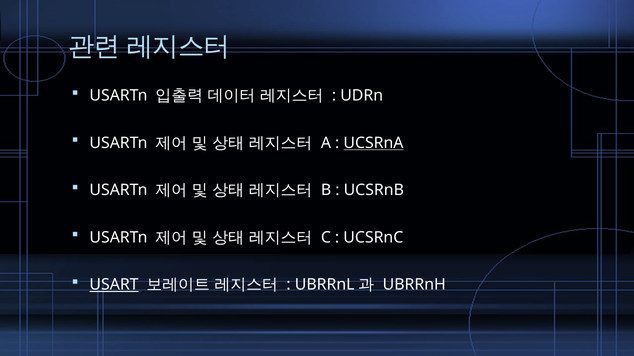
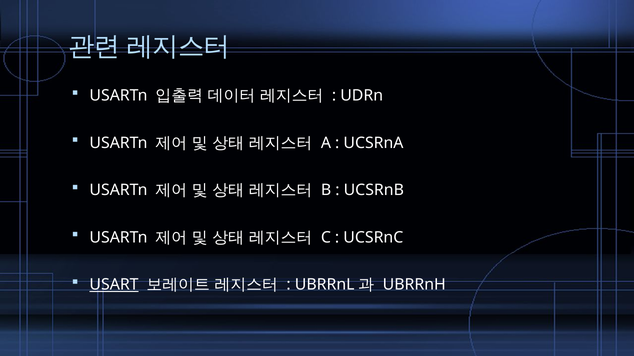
UCSRnA underline: present -> none (373, 143)
